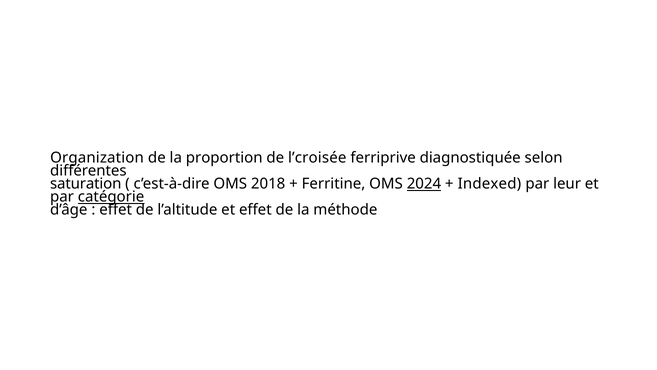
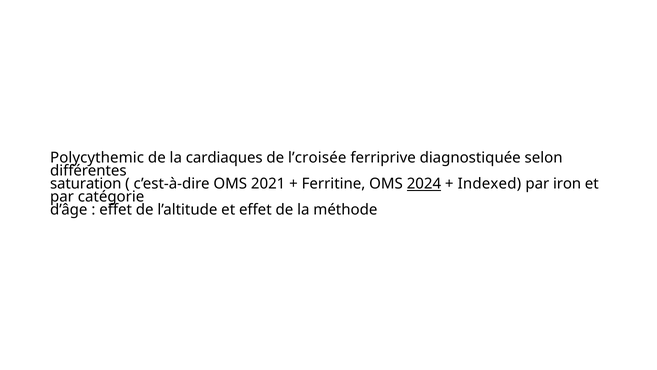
Organization: Organization -> Polycythemic (97, 158)
proportion: proportion -> cardiaques (224, 158)
2018: 2018 -> 2021 (268, 184)
leur: leur -> iron (567, 184)
catégorie underline: present -> none (111, 197)
